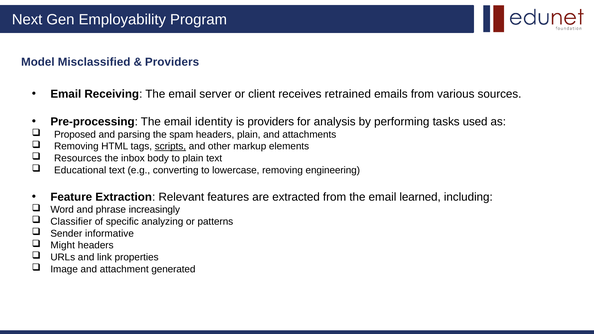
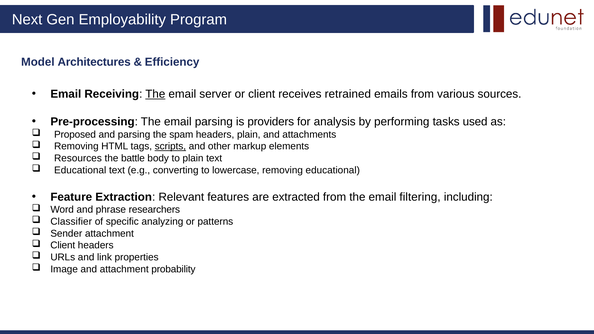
Misclassified: Misclassified -> Architectures (94, 62)
Providers: Providers -> Efficiency (172, 62)
The underline: none -> present (155, 94)
email identity: identity -> parsing (214, 122)
inbox: inbox -> battle (133, 158)
removing engineering: engineering -> educational (333, 170)
learned: learned -> filtering (420, 197)
increasingly: increasingly -> researchers (154, 210)
Sender informative: informative -> attachment (109, 234)
Might: Might -> Client (63, 245)
generated: generated -> probability (173, 269)
